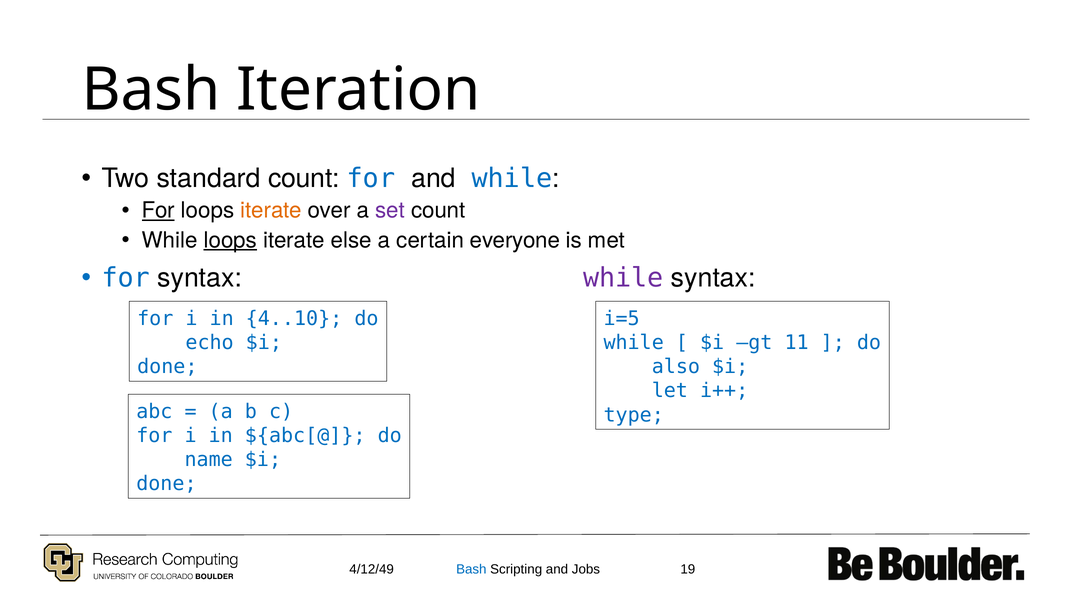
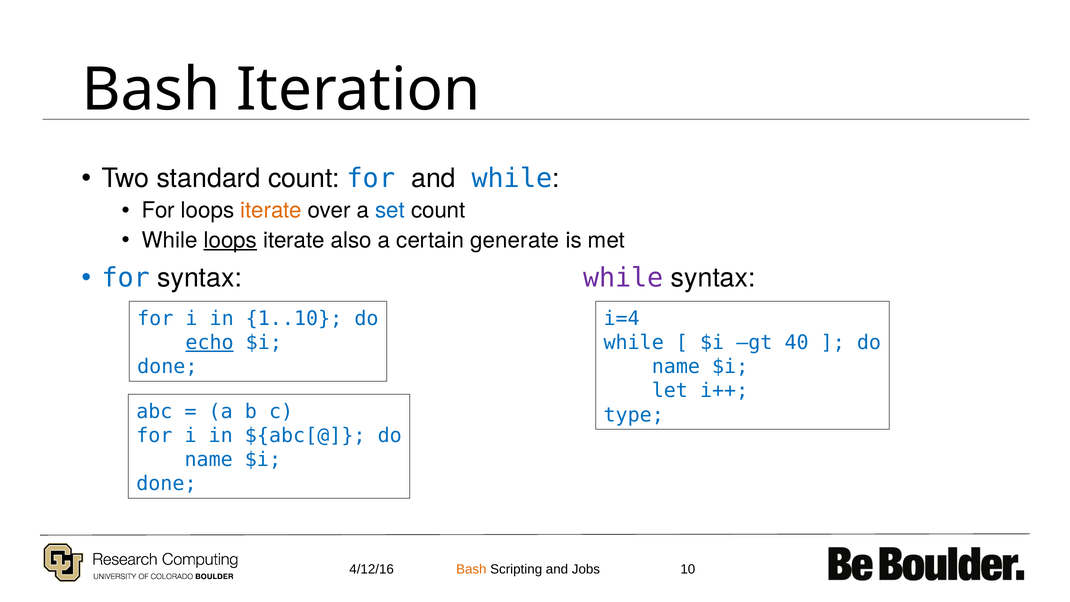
For underline: present -> none (158, 211)
set colour: purple -> blue (390, 211)
else: else -> also (351, 240)
everyone: everyone -> generate (515, 240)
4..10: 4..10 -> 1..10 (294, 319)
i=5: i=5 -> i=4 (622, 319)
echo underline: none -> present (210, 343)
11: 11 -> 40 (797, 343)
also: also -> name (676, 367)
4/12/49: 4/12/49 -> 4/12/16 (372, 569)
Bash colour: blue -> orange (471, 569)
19: 19 -> 10 (688, 569)
